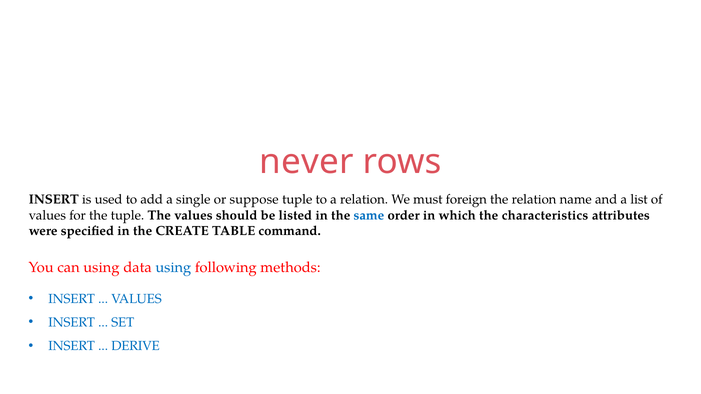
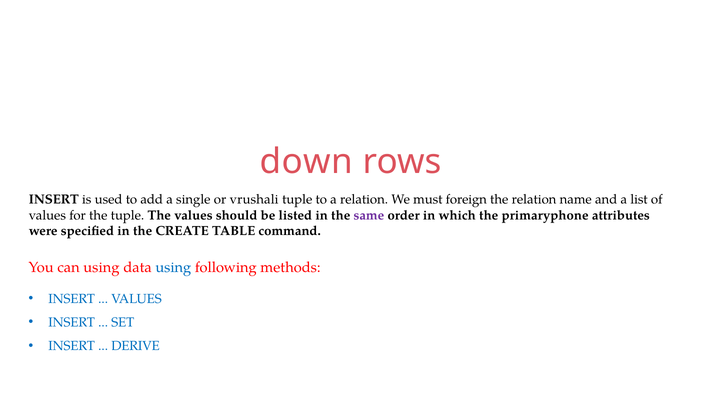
never: never -> down (306, 162)
suppose: suppose -> vrushali (254, 200)
same colour: blue -> purple (369, 216)
characteristics: characteristics -> primaryphone (545, 216)
